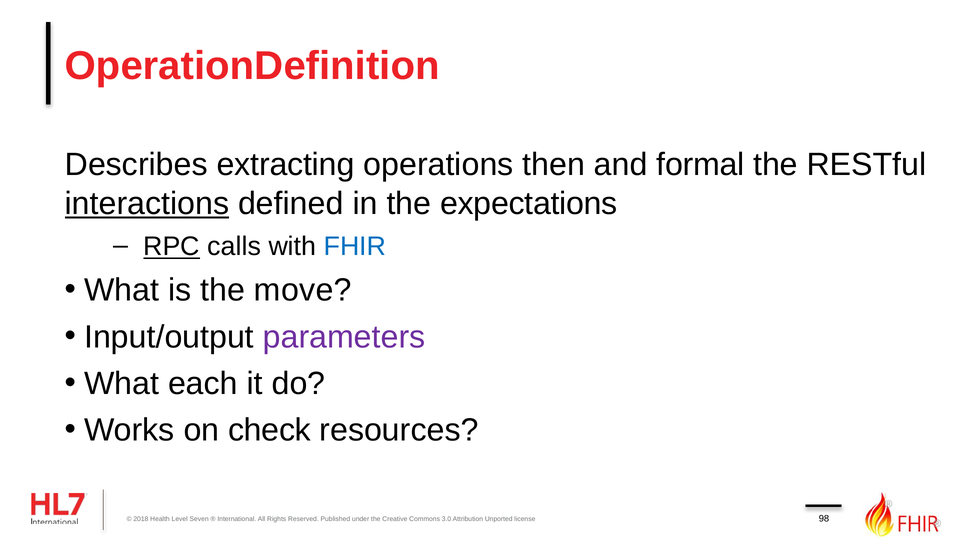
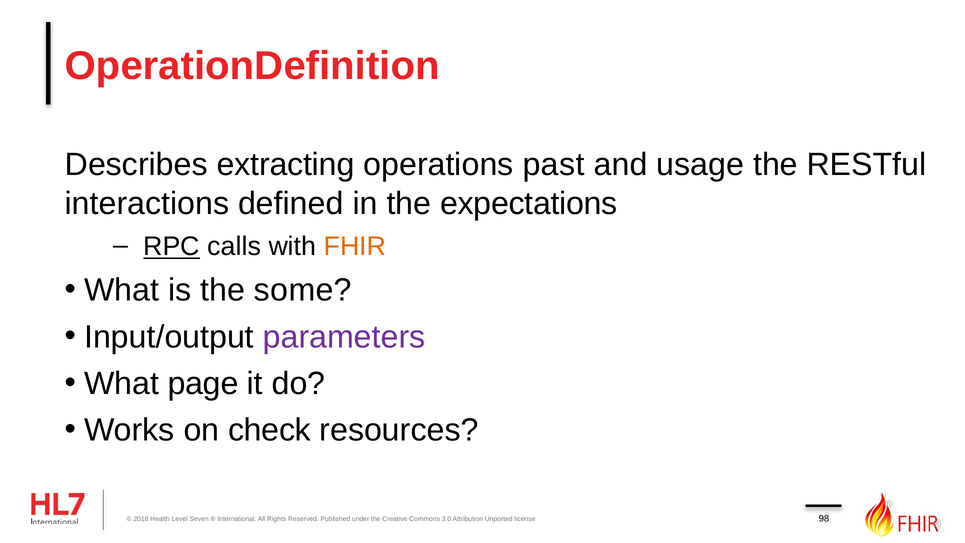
then: then -> past (554, 165)
formal: formal -> usage (700, 165)
interactions underline: present -> none (147, 203)
FHIR colour: blue -> orange (355, 246)
move: move -> some (303, 290)
each: each -> page (203, 384)
